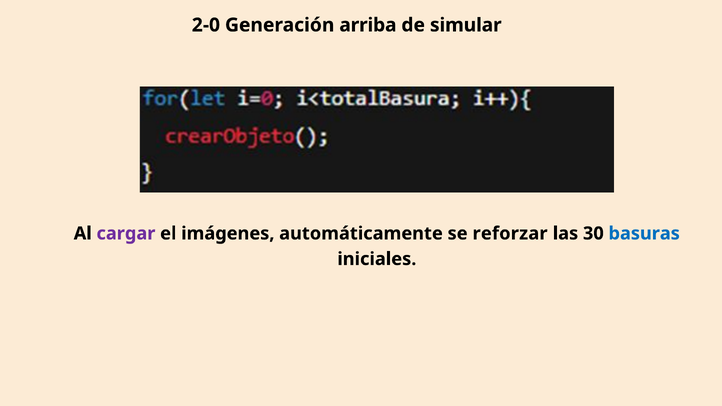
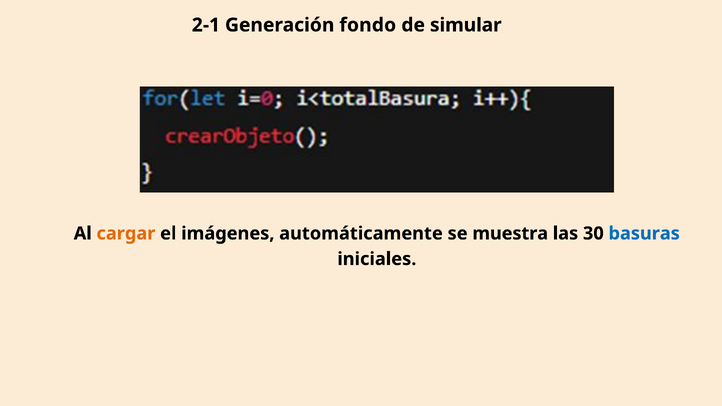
2-0: 2-0 -> 2-1 (206, 25)
arriba: arriba -> fondo (368, 25)
cargar colour: purple -> orange (126, 234)
reforzar: reforzar -> muestra (510, 234)
